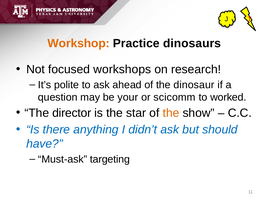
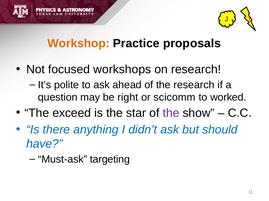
dinosaurs: dinosaurs -> proposals (192, 44)
the dinosaur: dinosaur -> research (194, 85)
your: your -> right (128, 98)
director: director -> exceed (72, 113)
the colour: orange -> purple (171, 113)
